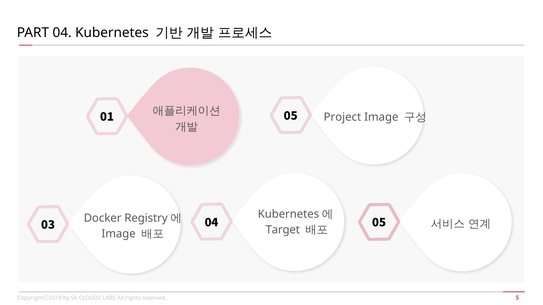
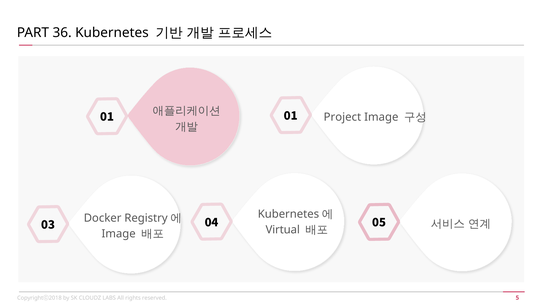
PART 04: 04 -> 36 (62, 33)
01 05: 05 -> 01 (291, 116)
Target: Target -> Virtual (283, 230)
